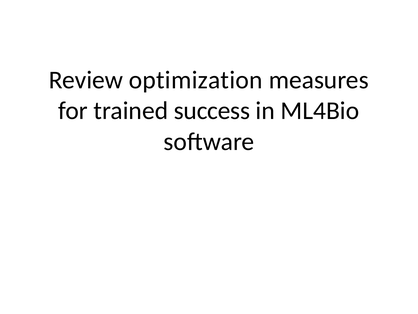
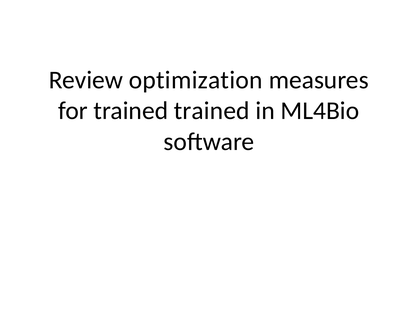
trained success: success -> trained (212, 111)
